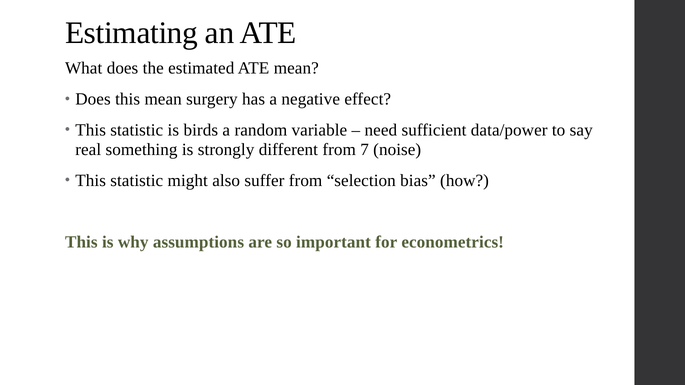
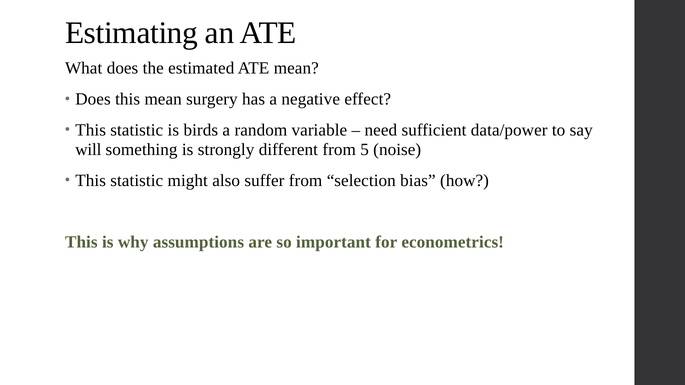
real: real -> will (88, 150)
7: 7 -> 5 (365, 150)
